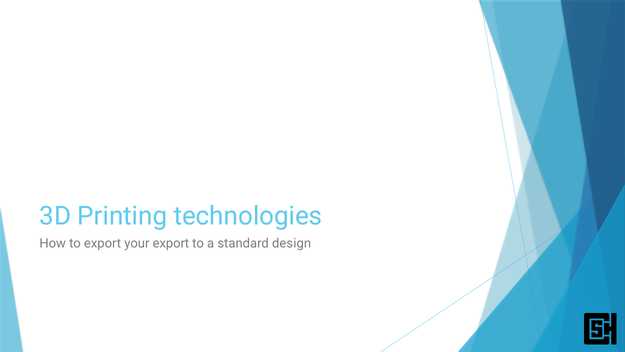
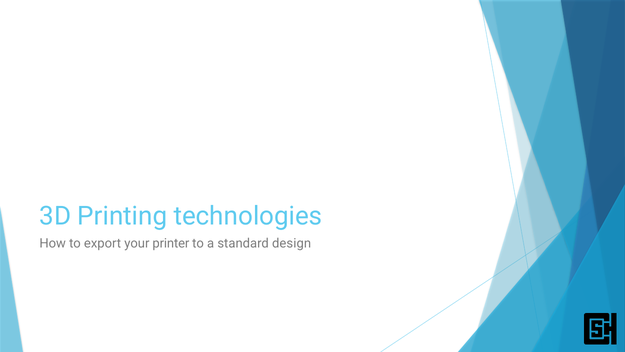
your export: export -> printer (171, 243)
